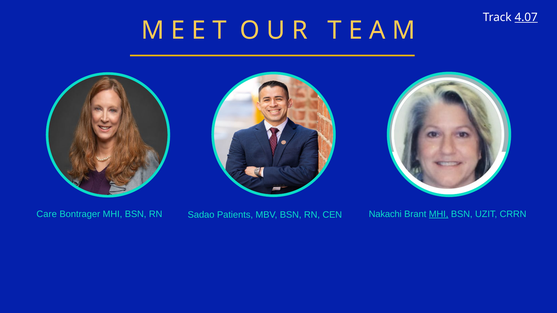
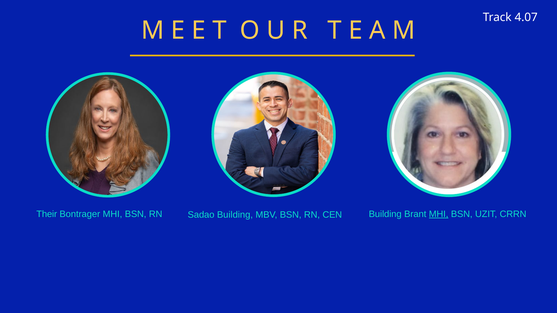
4.07 underline: present -> none (526, 17)
Care: Care -> Their (47, 214)
Sadao Patients: Patients -> Building (235, 215)
CEN Nakachi: Nakachi -> Building (385, 214)
